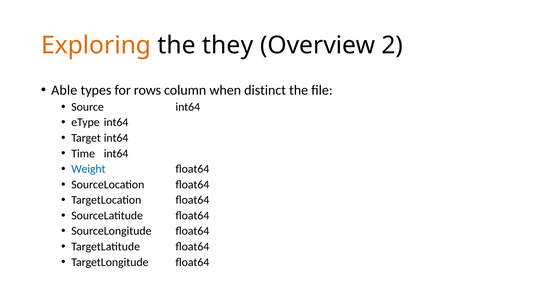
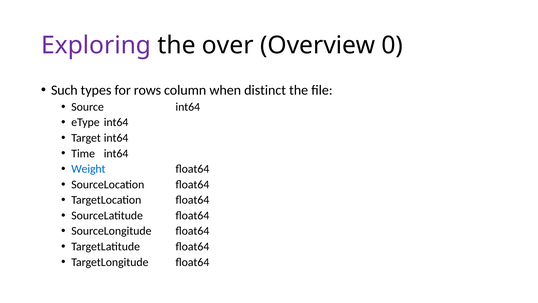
Exploring colour: orange -> purple (96, 45)
they: they -> over (228, 45)
2: 2 -> 0 (392, 45)
Able: Able -> Such (64, 90)
